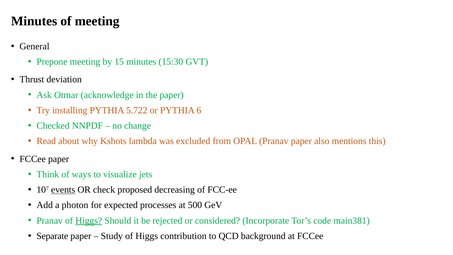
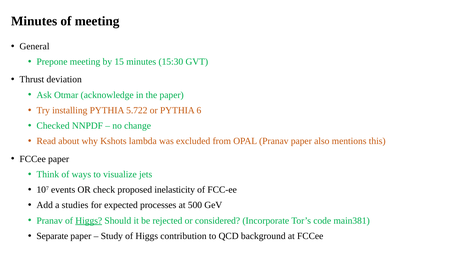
events underline: present -> none (63, 190)
decreasing: decreasing -> inelasticity (175, 190)
photon: photon -> studies (75, 205)
